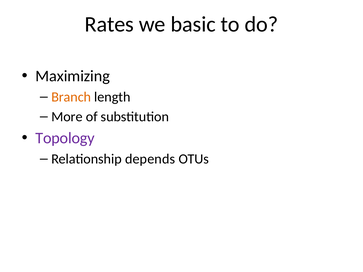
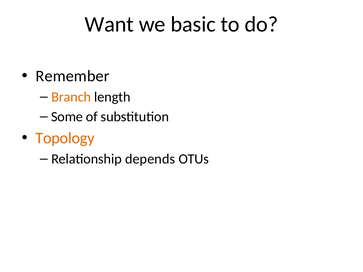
Rates: Rates -> Want (109, 24)
Maximizing: Maximizing -> Remember (73, 76)
More: More -> Some (67, 117)
Topology colour: purple -> orange (65, 138)
